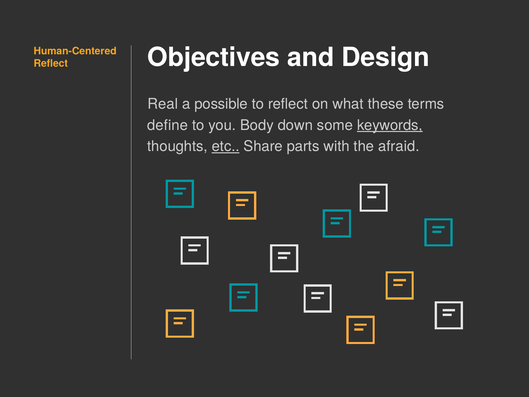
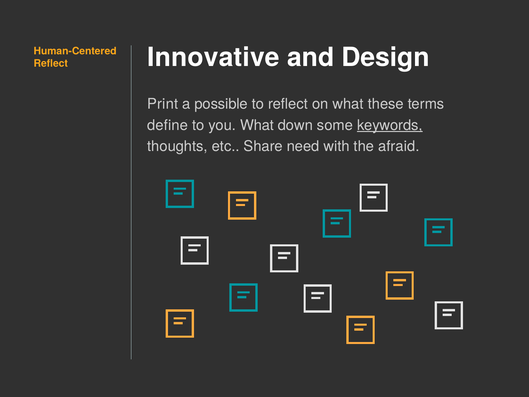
Objectives: Objectives -> Innovative (214, 57)
Real: Real -> Print (163, 104)
you Body: Body -> What (257, 125)
etc underline: present -> none (226, 146)
parts: parts -> need (303, 146)
